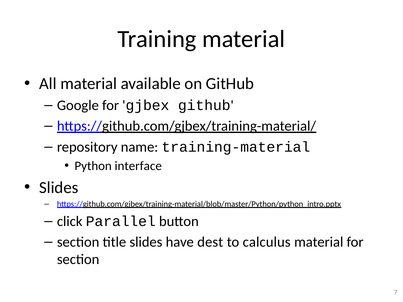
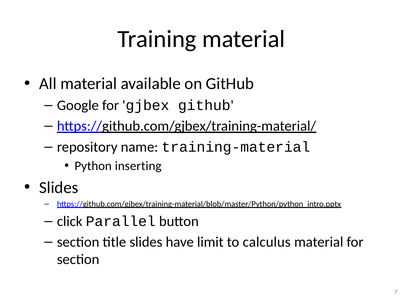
interface: interface -> inserting (138, 166)
dest: dest -> limit (210, 242)
